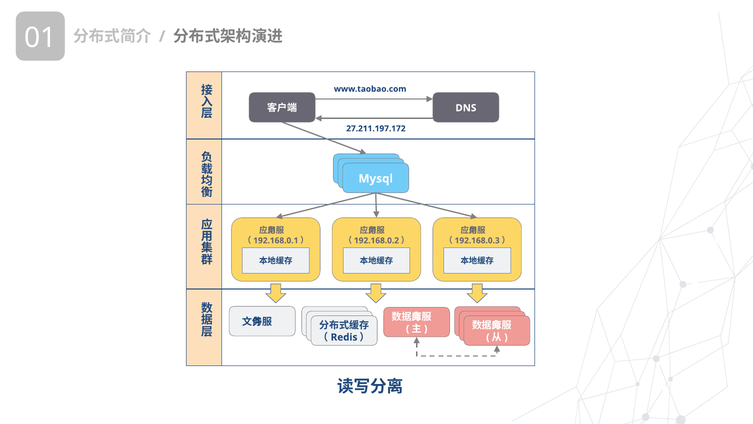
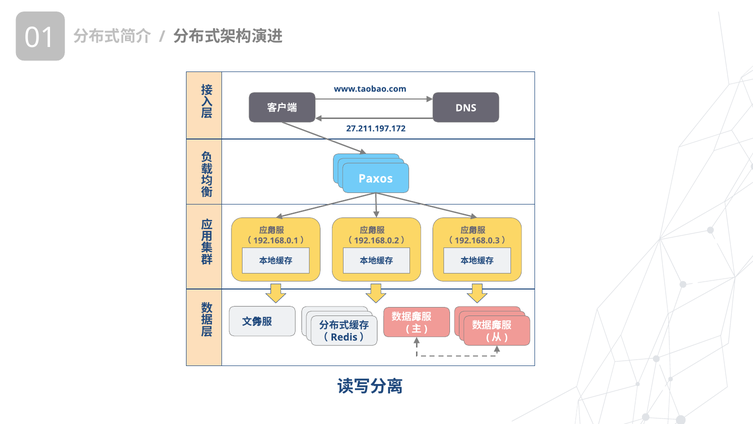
Mysql: Mysql -> Paxos (376, 179)
